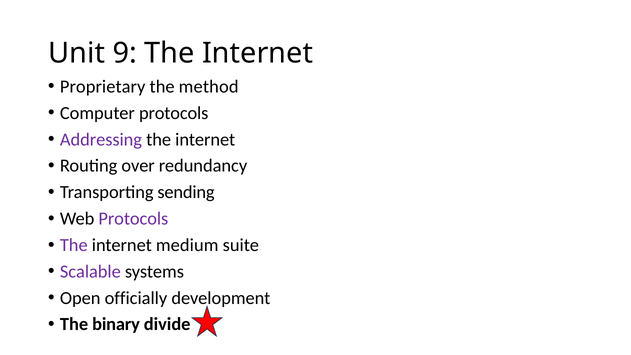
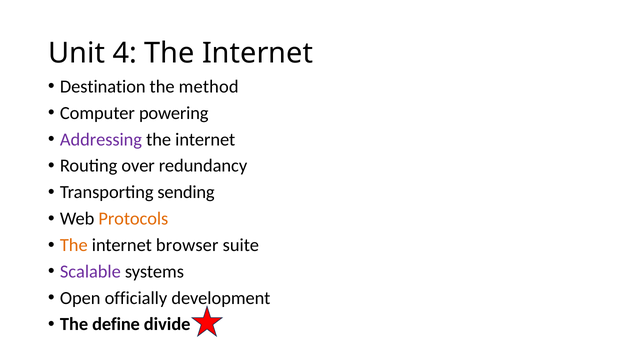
9: 9 -> 4 (125, 53)
Proprietary: Proprietary -> Destination (103, 87)
Computer protocols: protocols -> powering (174, 113)
Protocols colour: purple -> orange (133, 219)
The colour: purple -> orange (74, 245)
medium: medium -> browser (187, 245)
binary: binary -> define (116, 324)
